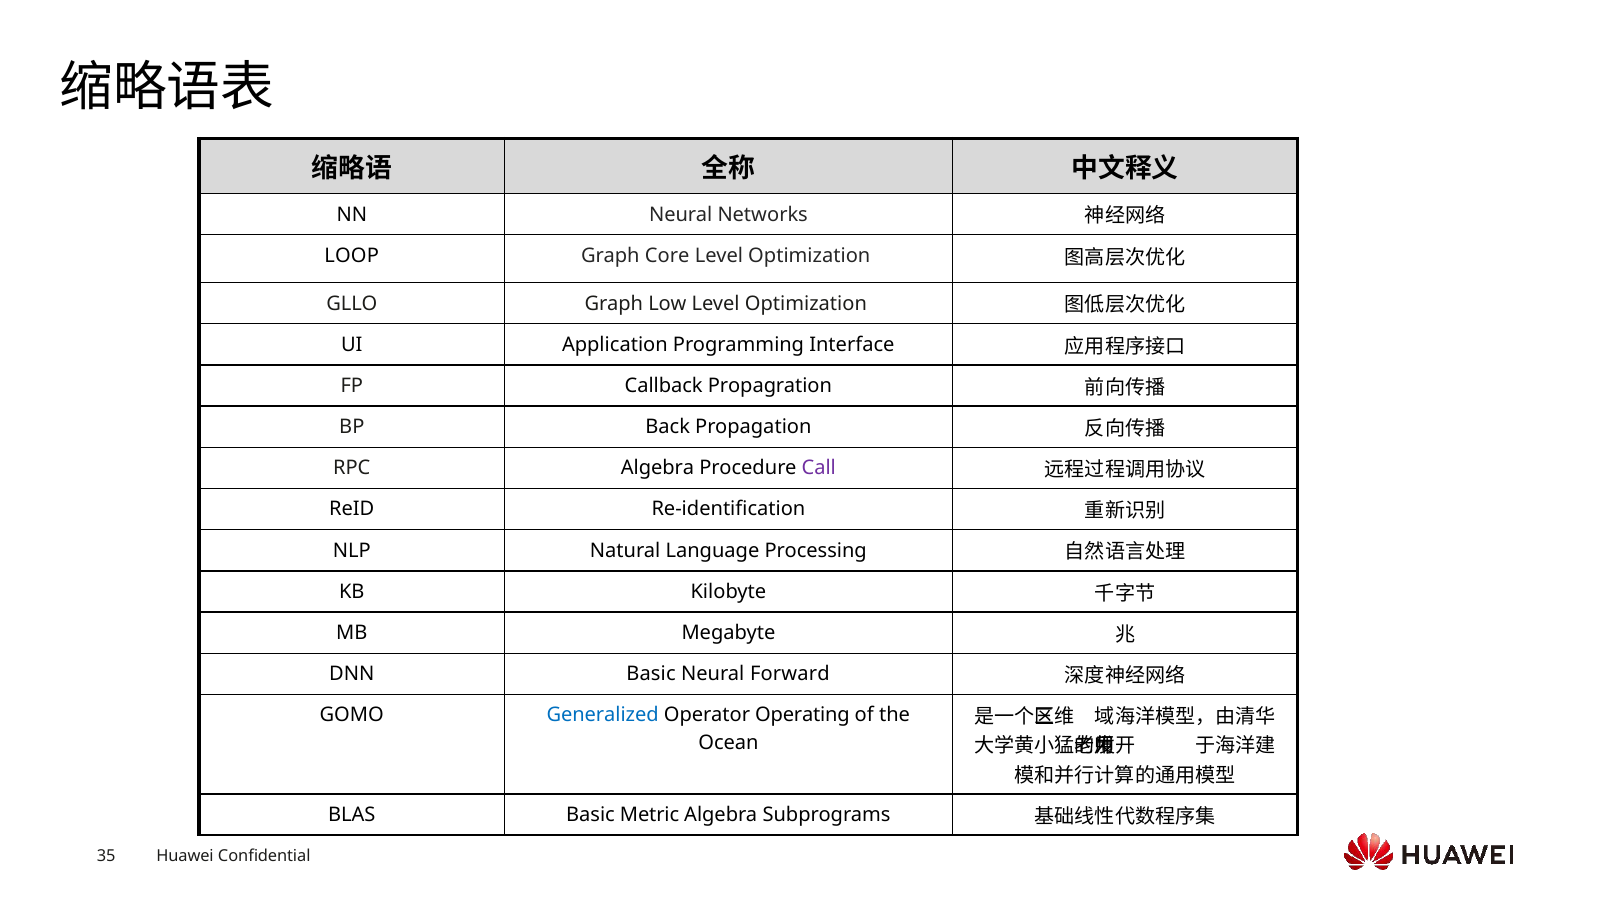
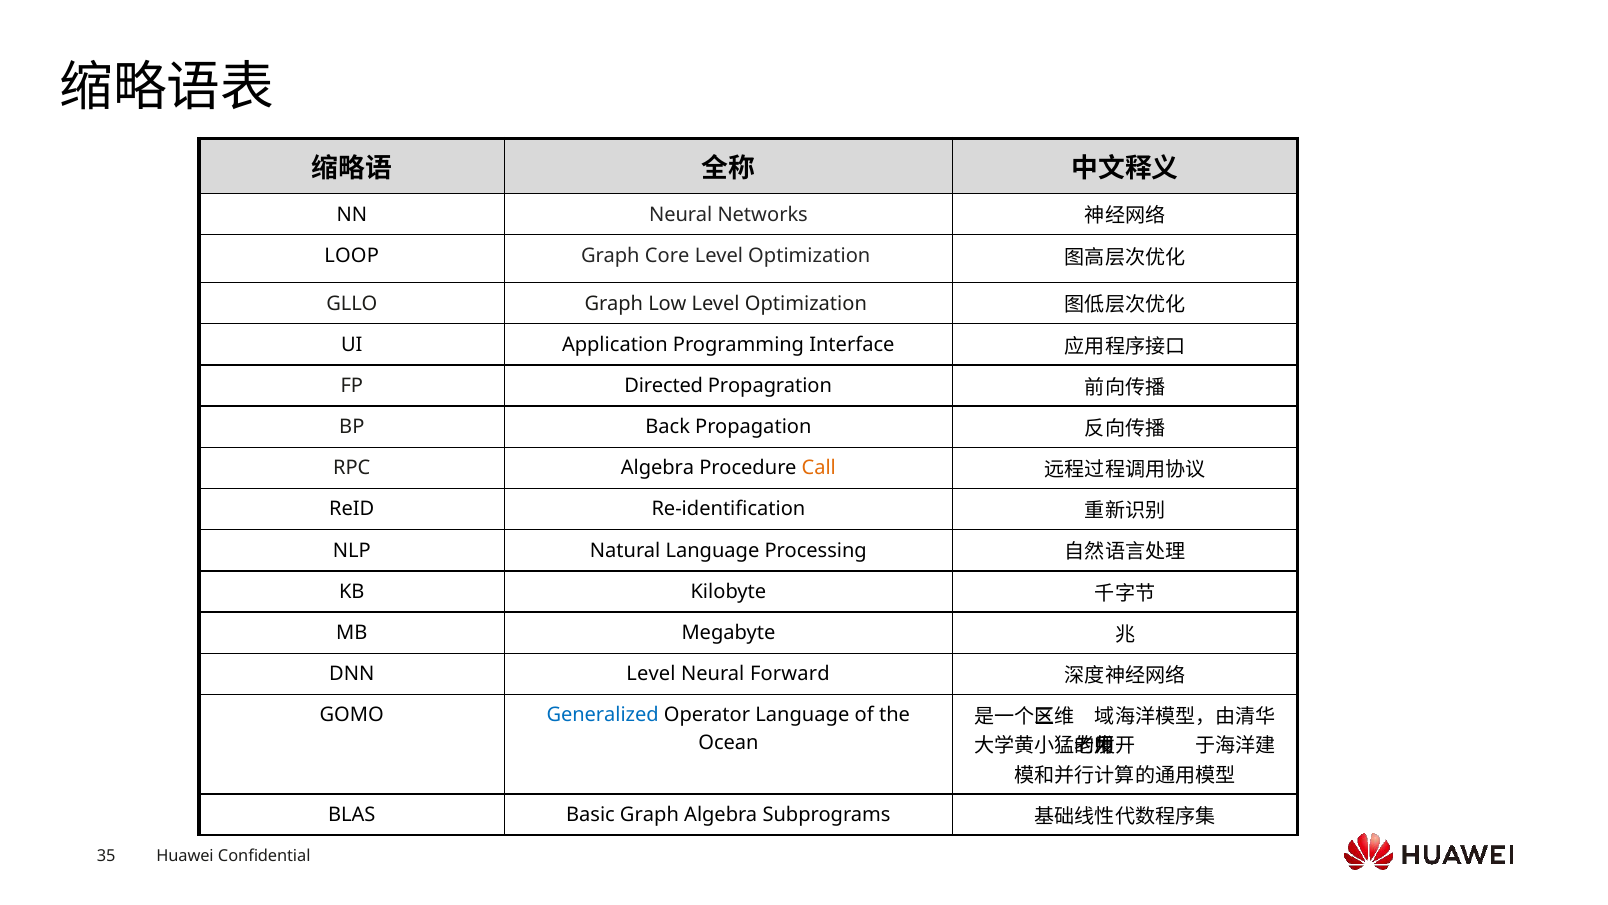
Callback: Callback -> Directed (664, 386)
Call colour: purple -> orange (819, 468)
DNN Basic: Basic -> Level (651, 674)
Operator Operating: Operating -> Language (802, 715)
Basic Metric: Metric -> Graph (649, 814)
